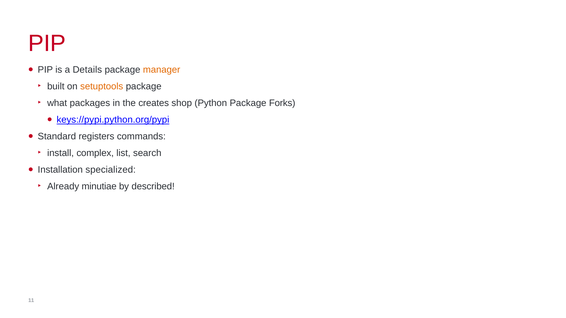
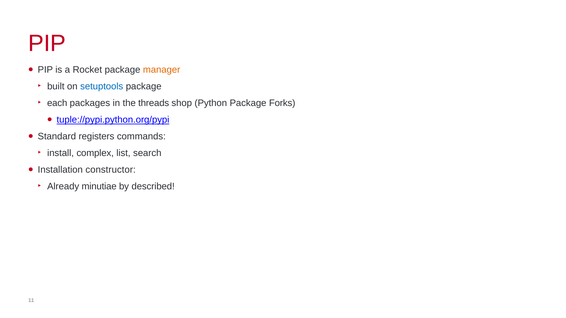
Details: Details -> Rocket (87, 70)
setuptools colour: orange -> blue (102, 87)
what: what -> each (57, 103)
creates: creates -> threads (154, 103)
keys://pypi.python.org/pypi: keys://pypi.python.org/pypi -> tuple://pypi.python.org/pypi (113, 120)
specialized: specialized -> constructor (111, 170)
